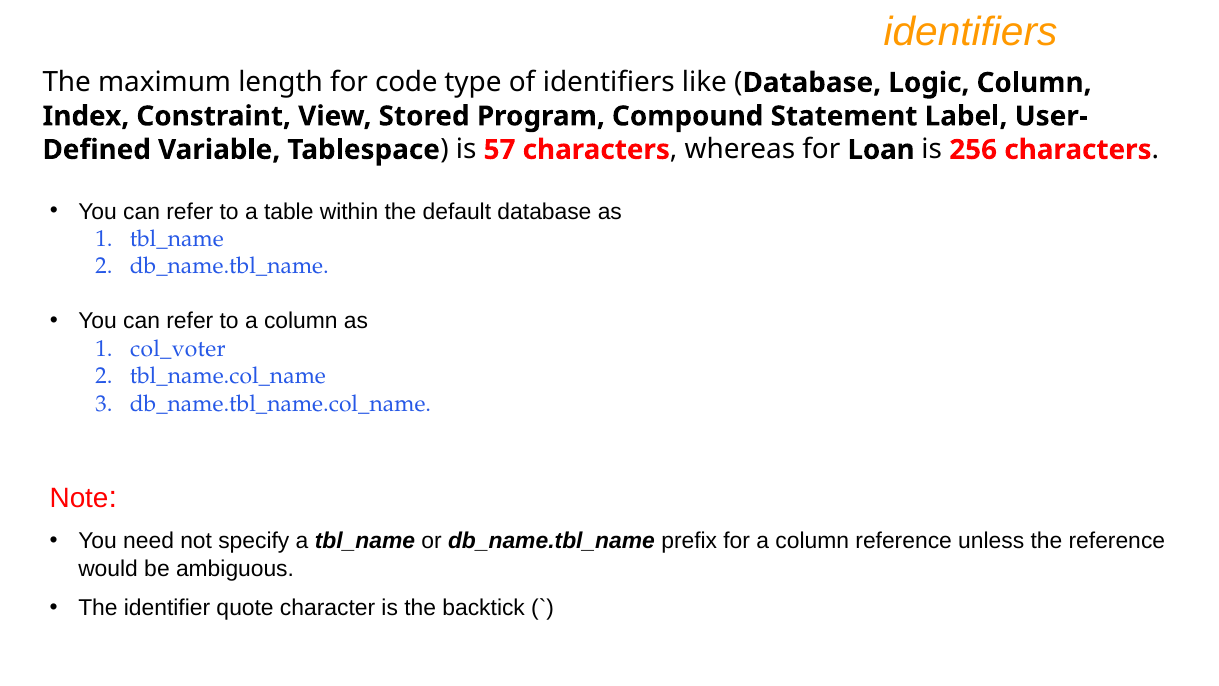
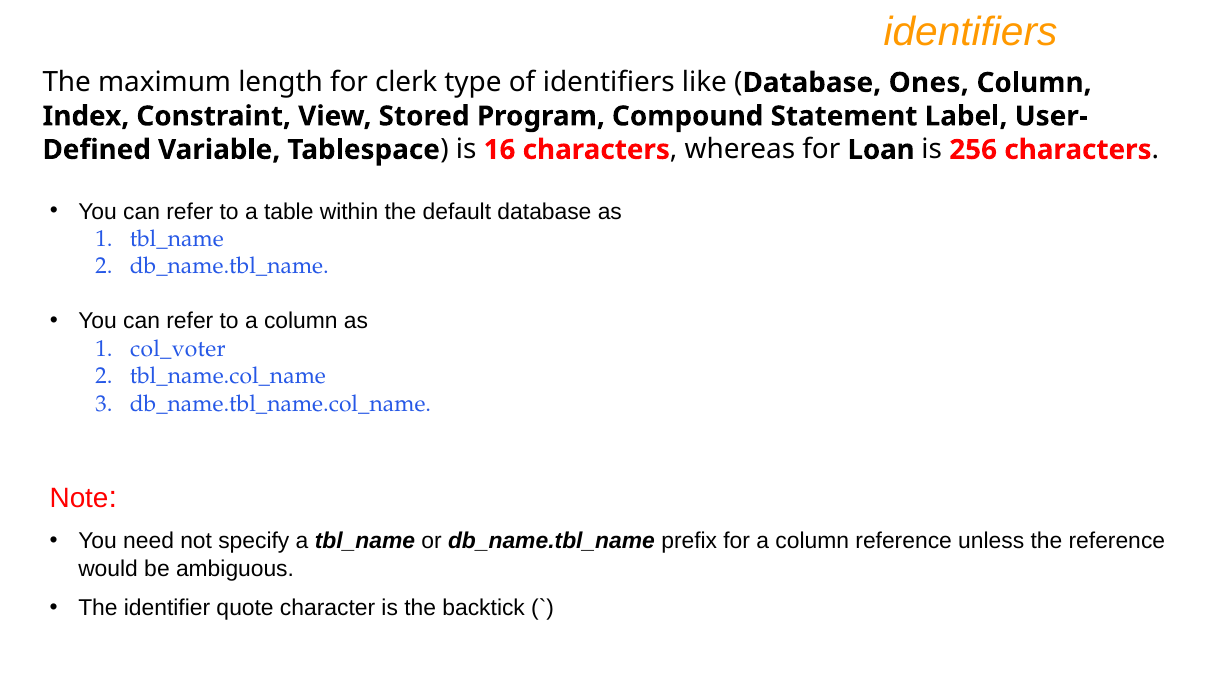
code: code -> clerk (406, 83)
Logic: Logic -> Ones (929, 83)
57: 57 -> 16 (500, 150)
